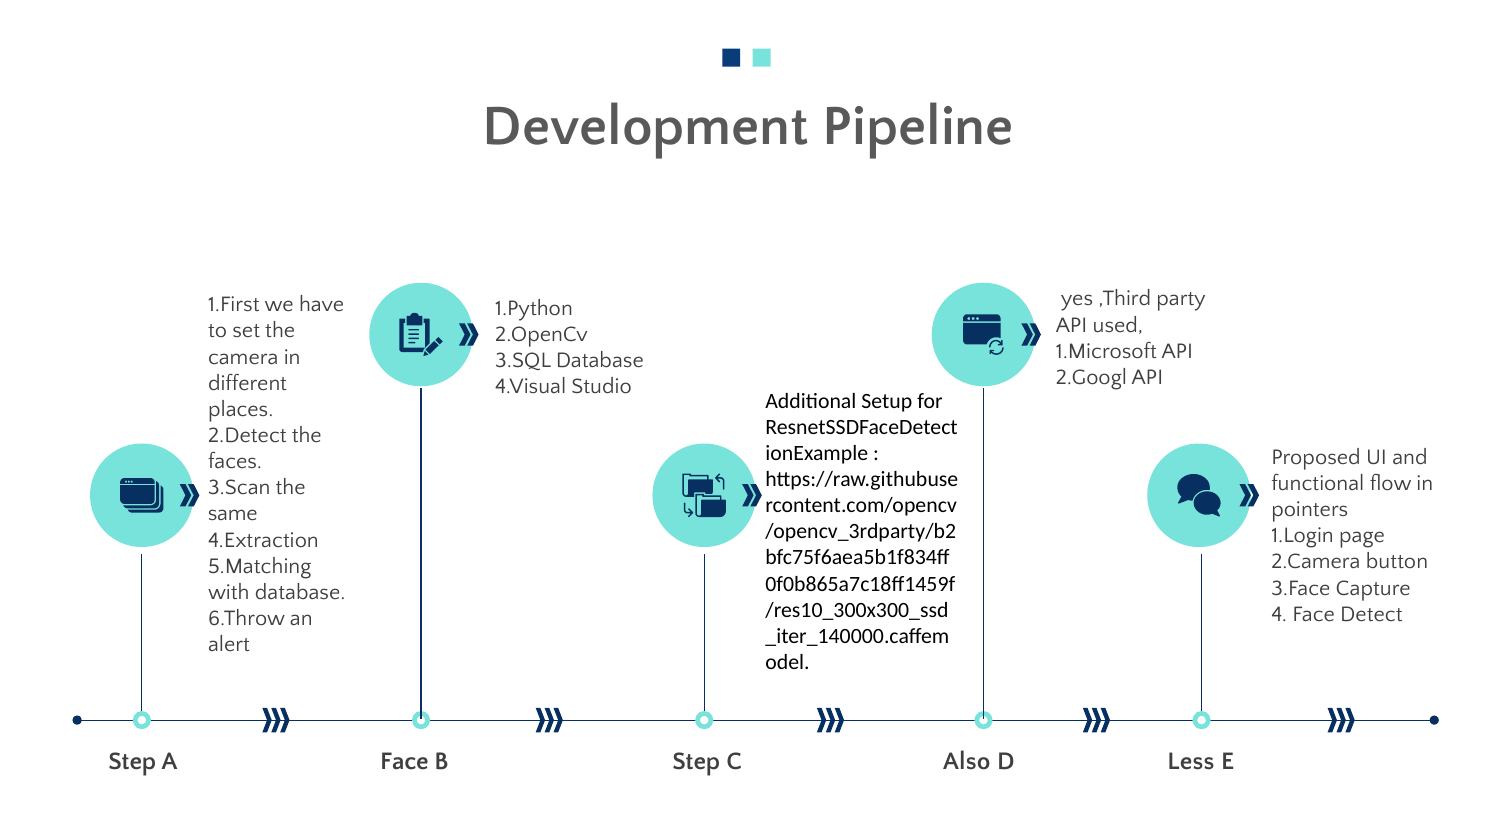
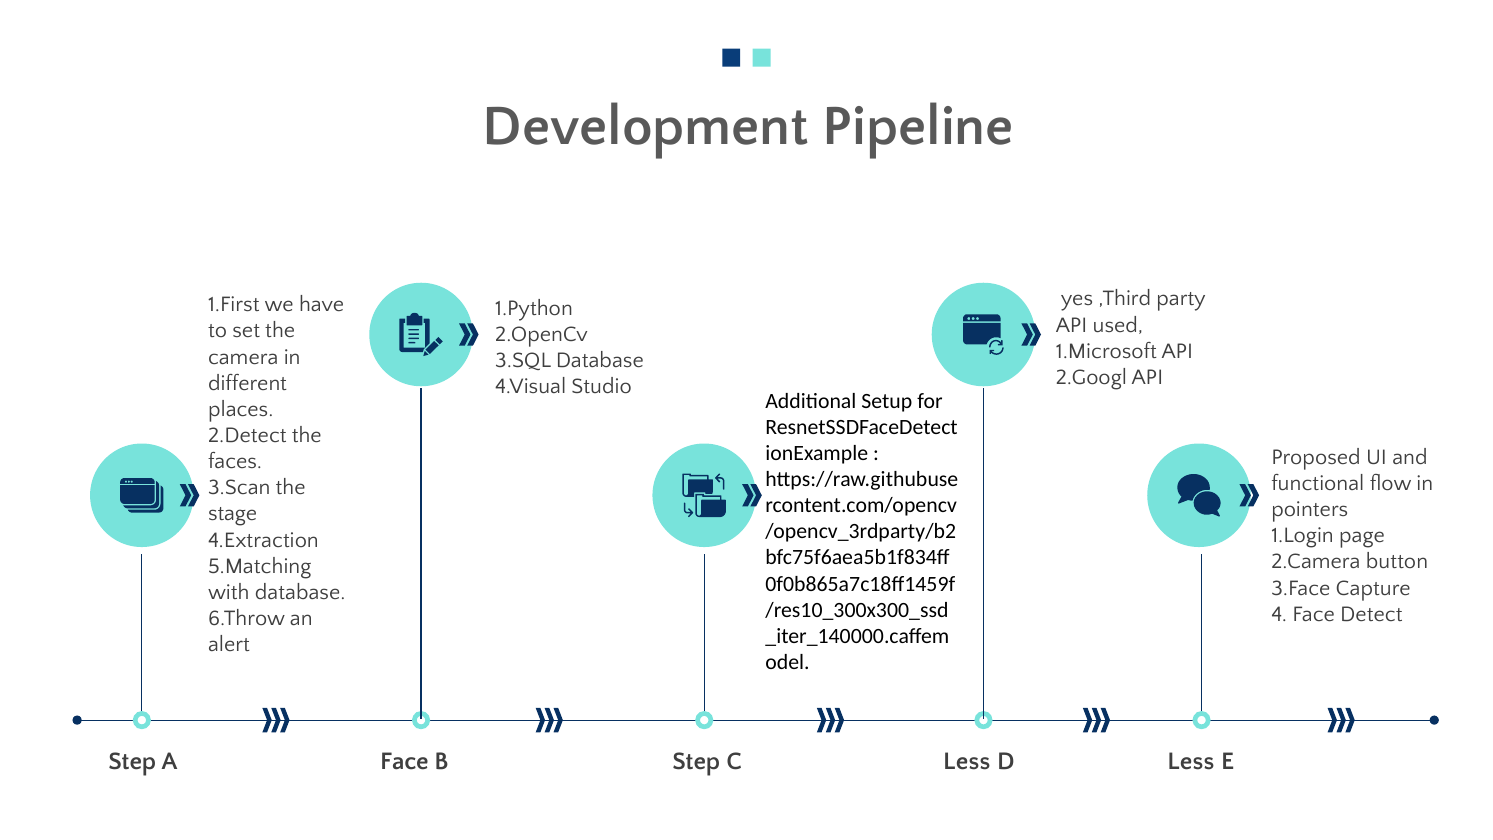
same: same -> stage (233, 514)
C Also: Also -> Less (967, 761)
